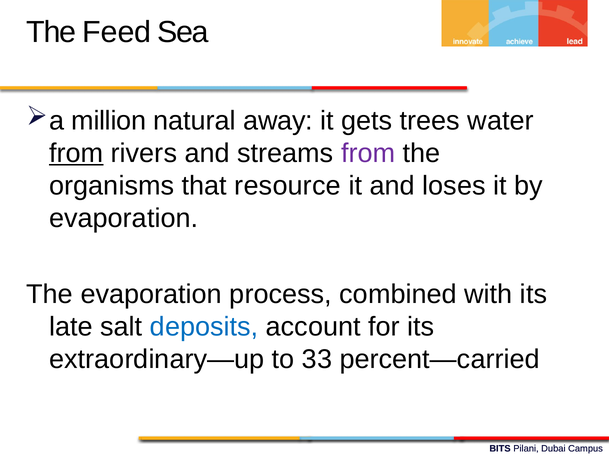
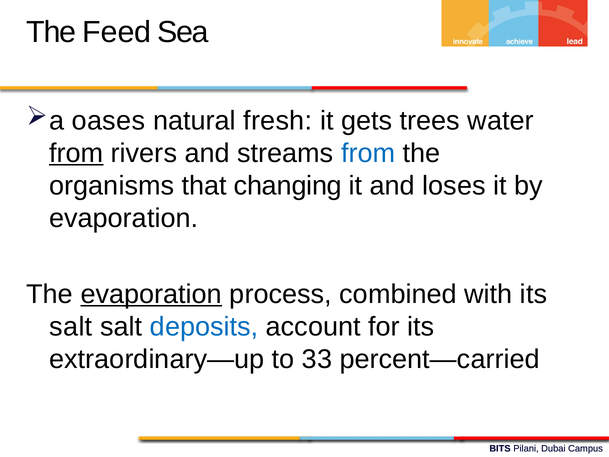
million: million -> oases (109, 121)
away: away -> fresh (278, 121)
from colour: purple -> blue (368, 153)
resource: resource -> changing (288, 186)
evaporation underline: none -> present (151, 294)
late: late -> salt (71, 326)
